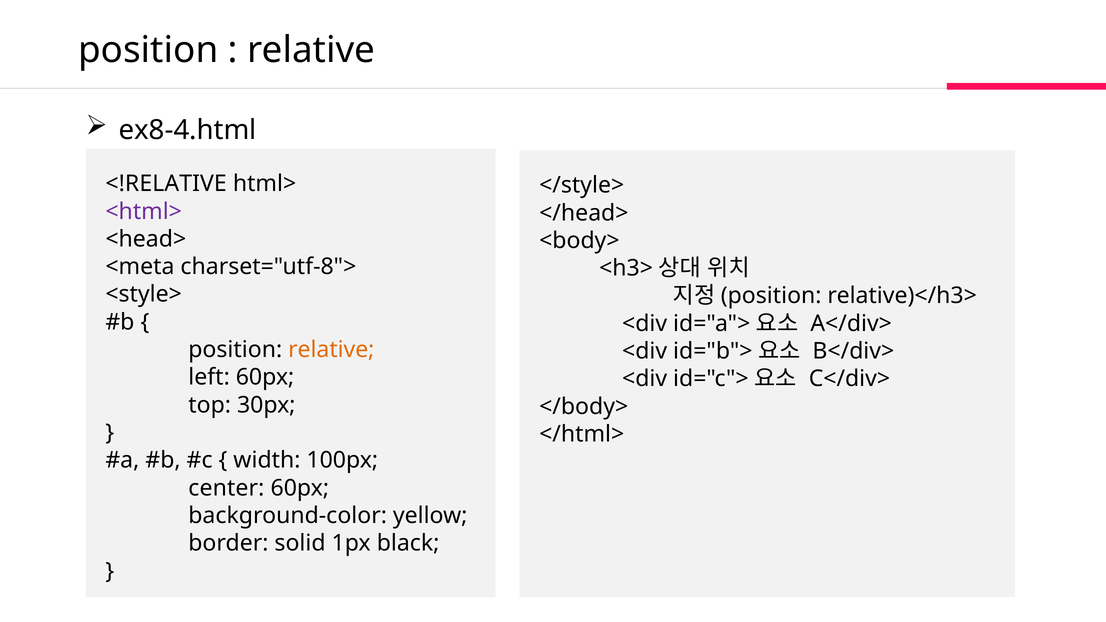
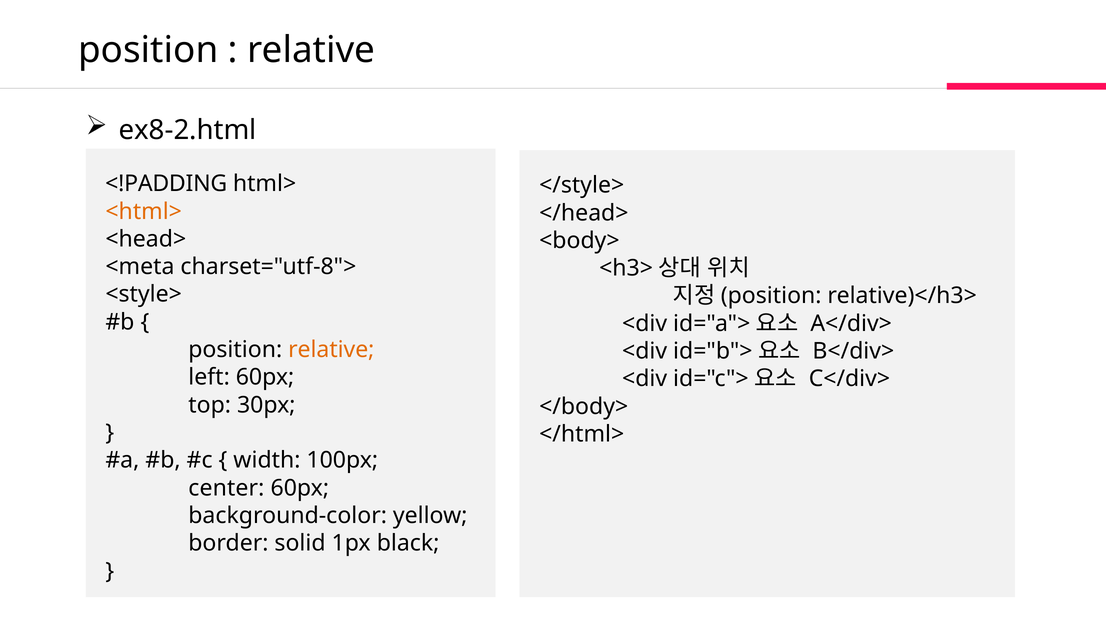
ex8-4.html: ex8-4.html -> ex8-2.html (188, 130)
<!RELATIVE: <!RELATIVE -> <!PADDING (166, 184)
<html> colour: purple -> orange (144, 211)
